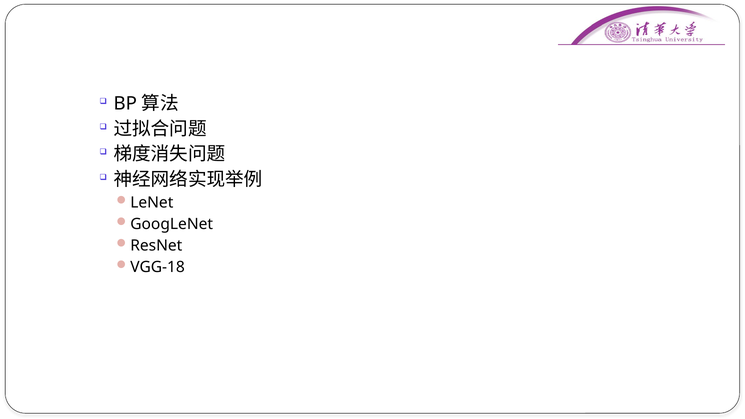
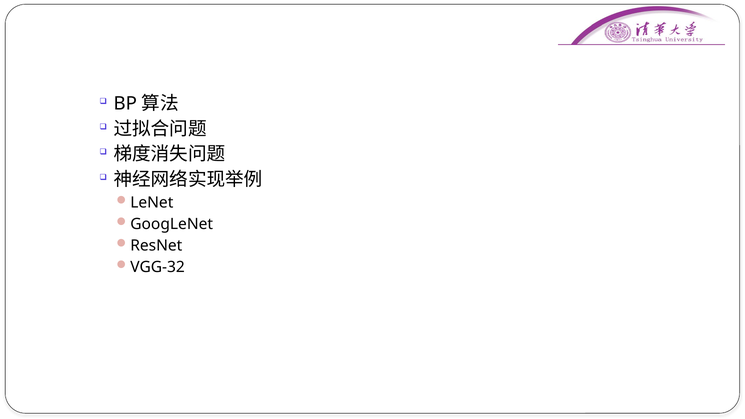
VGG-18: VGG-18 -> VGG-32 (158, 267)
